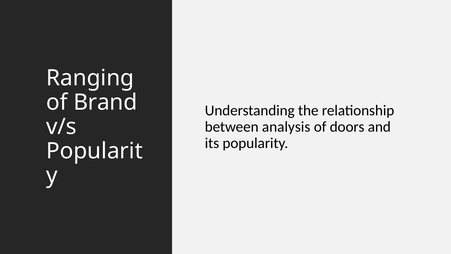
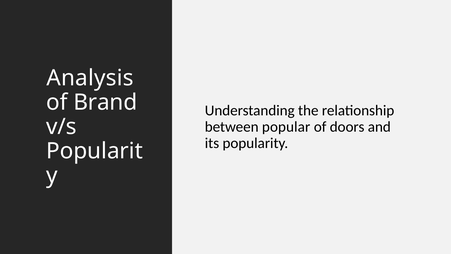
Ranging: Ranging -> Analysis (90, 78)
analysis: analysis -> popular (286, 127)
